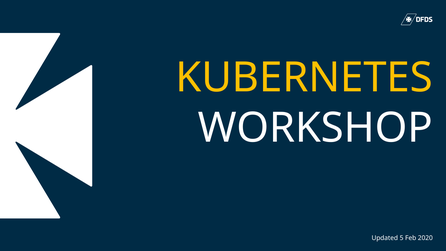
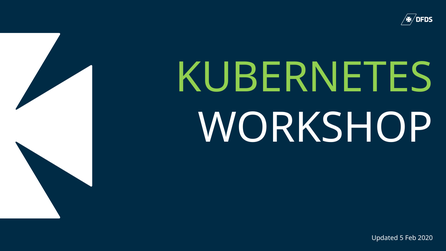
KUBERNETES colour: yellow -> light green (304, 78)
